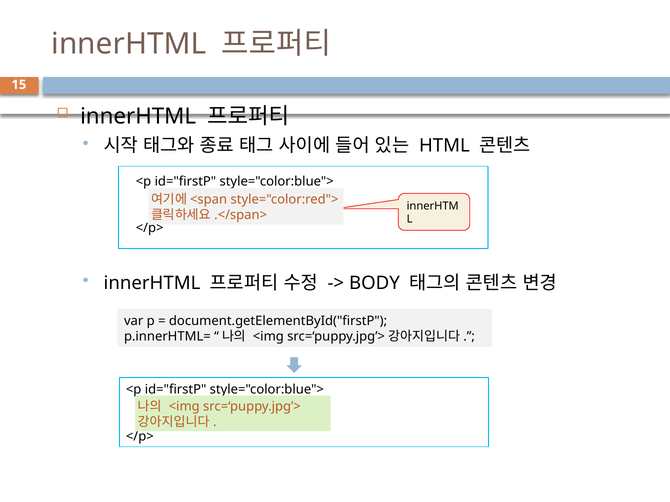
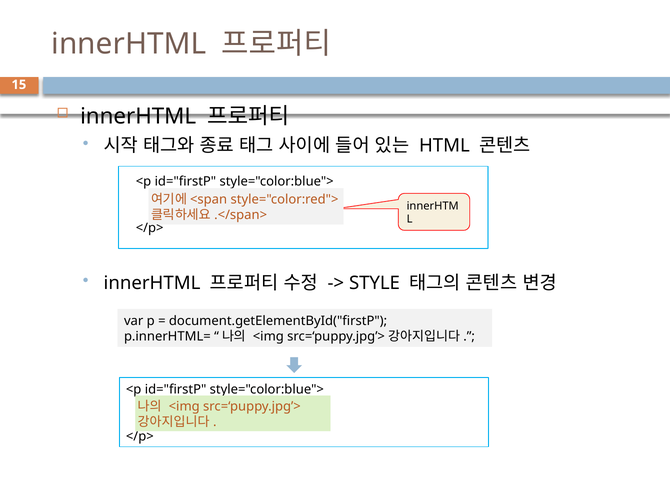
BODY: BODY -> STYLE (374, 283)
